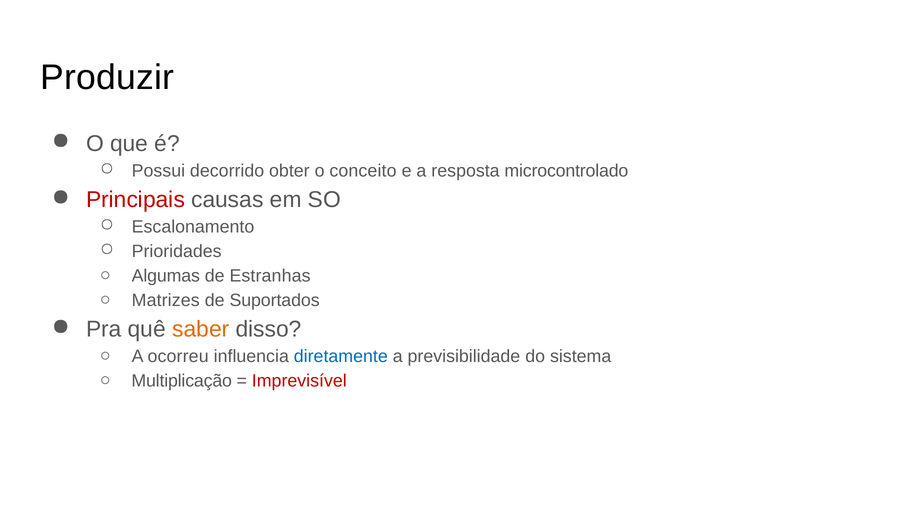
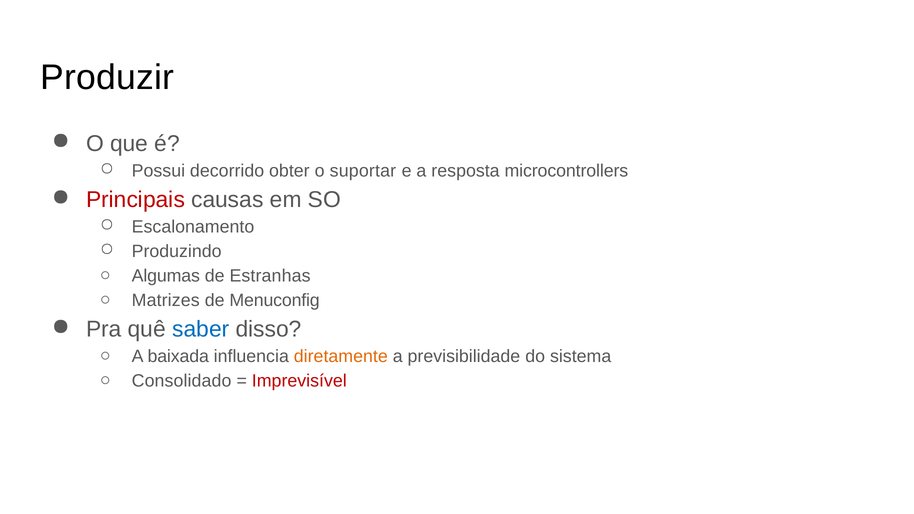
conceito: conceito -> suportar (363, 171)
microcontrolado: microcontrolado -> microcontrollers (566, 171)
Prioridades: Prioridades -> Produzindo (177, 251)
Suportados: Suportados -> Menuconfig (275, 300)
saber colour: orange -> blue (201, 329)
ocorreu: ocorreu -> baixada (178, 356)
diretamente colour: blue -> orange (341, 356)
Multiplicação: Multiplicação -> Consolidado (182, 381)
